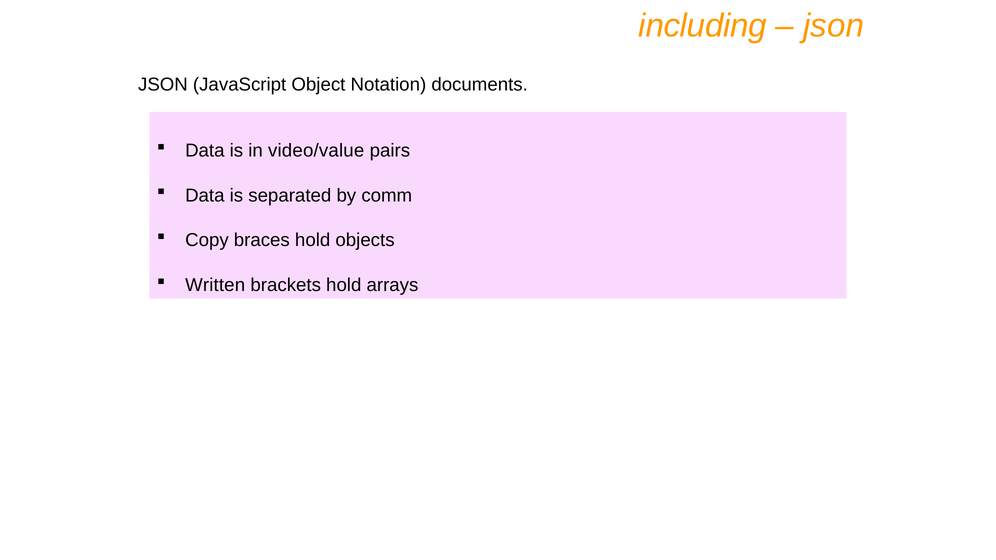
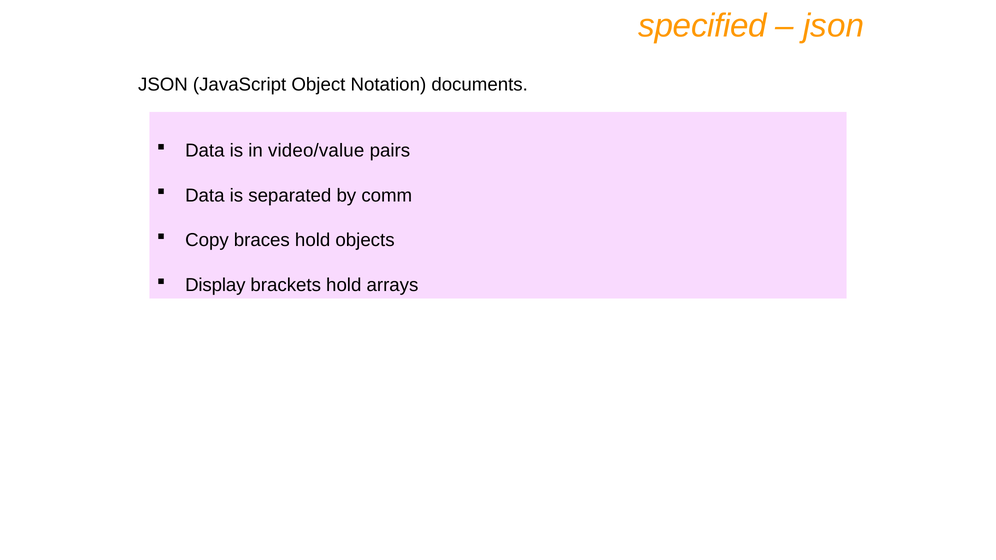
including: including -> specified (703, 26)
Written: Written -> Display (215, 285)
